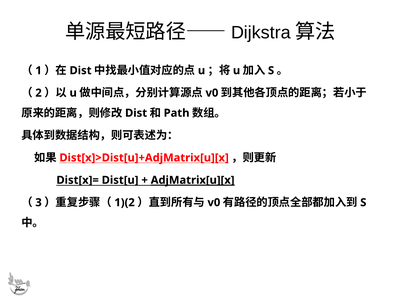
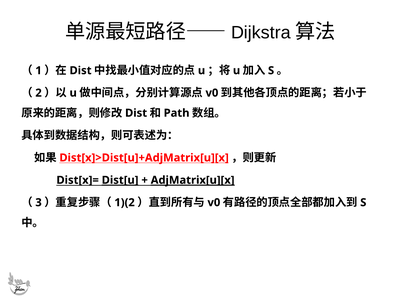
Dist[u underline: none -> present (120, 180)
